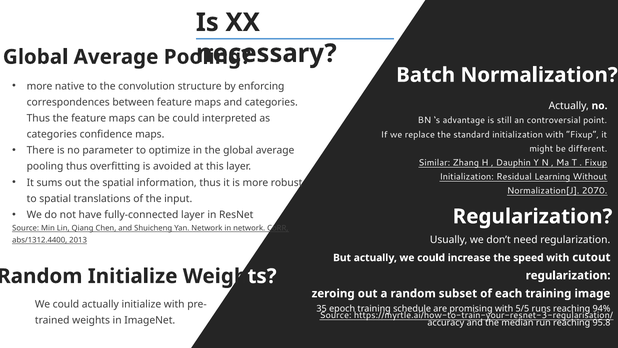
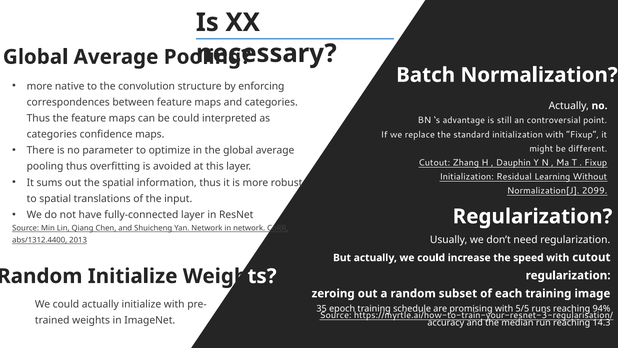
Similar: Similar -> Cutout (434, 163)
2070: 2070 -> 2099 (595, 191)
95.8: 95.8 -> 14.3 (602, 323)
